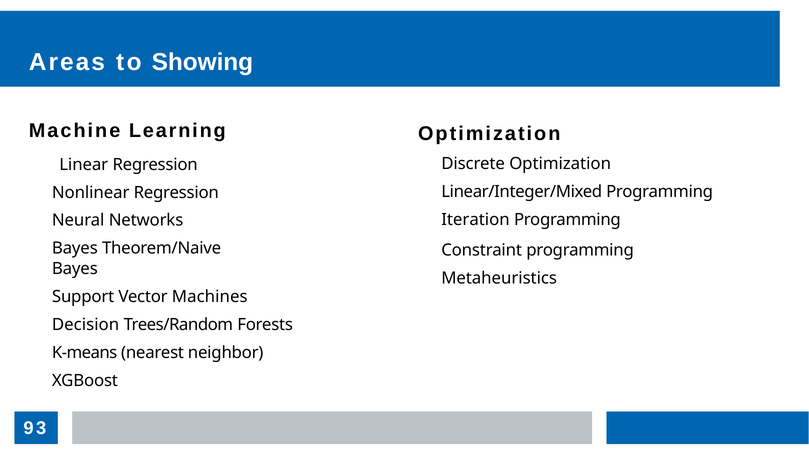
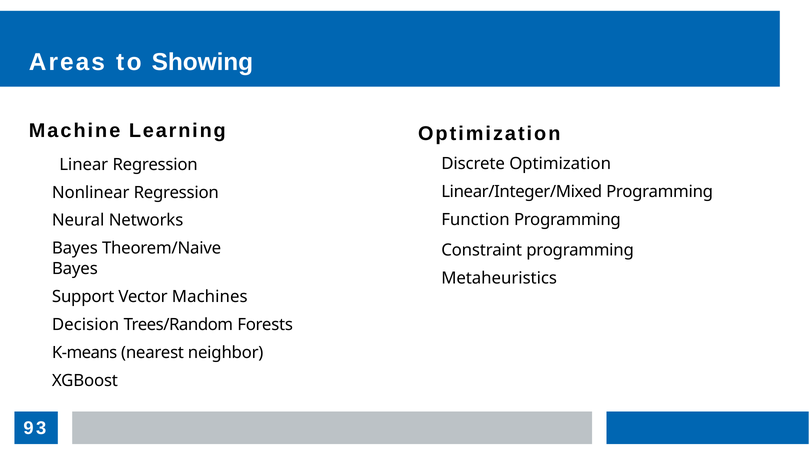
Iteration: Iteration -> Function (475, 220)
